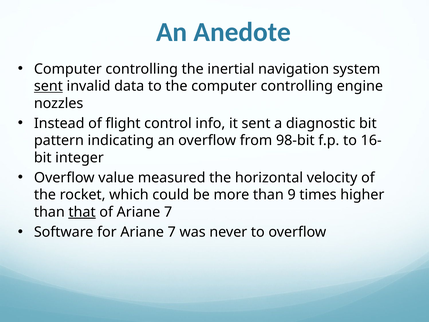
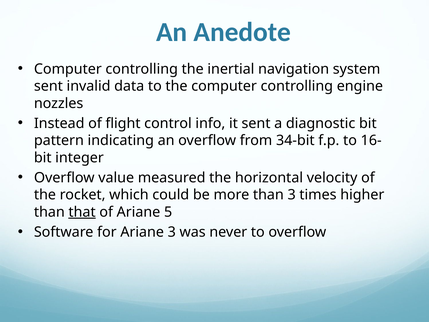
sent underline: present -> none (48, 86)
98-bit: 98-bit -> 34-bit (295, 140)
than 9: 9 -> 3 (292, 195)
of Ariane 7: 7 -> 5 (168, 212)
for Ariane 7: 7 -> 3 (172, 232)
